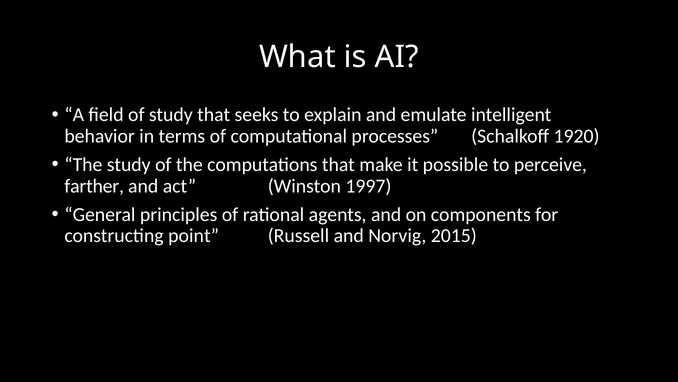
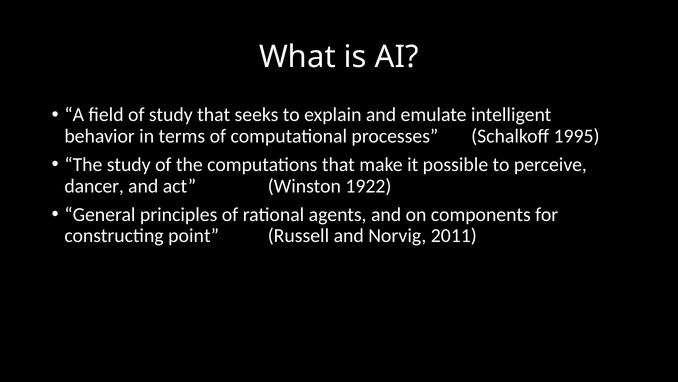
1920: 1920 -> 1995 (577, 136)
farther: farther -> dancer (94, 186)
1997: 1997 -> 1922 (368, 186)
2015: 2015 -> 2011 (454, 236)
